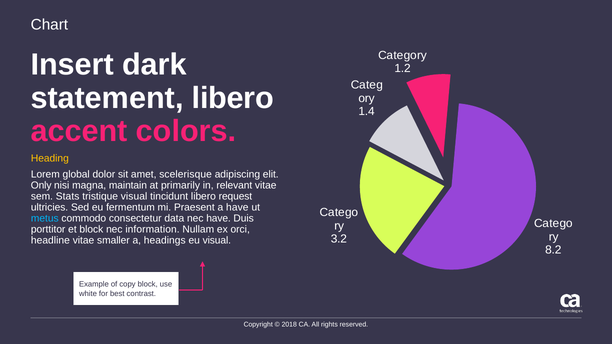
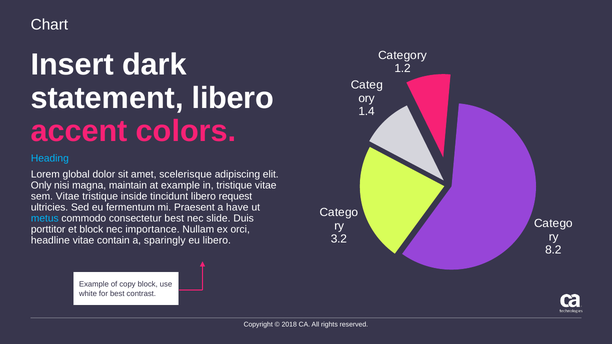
Heading colour: yellow -> light blue (50, 159)
at primarily: primarily -> example (180, 186)
in relevant: relevant -> tristique (234, 186)
sem Stats: Stats -> Vitae (68, 197)
tristique visual: visual -> inside (134, 197)
consectetur data: data -> best (174, 219)
nec have: have -> slide (218, 219)
information: information -> importance (152, 230)
smaller: smaller -> contain (113, 241)
headings: headings -> sparingly (165, 241)
eu visual: visual -> libero (217, 241)
